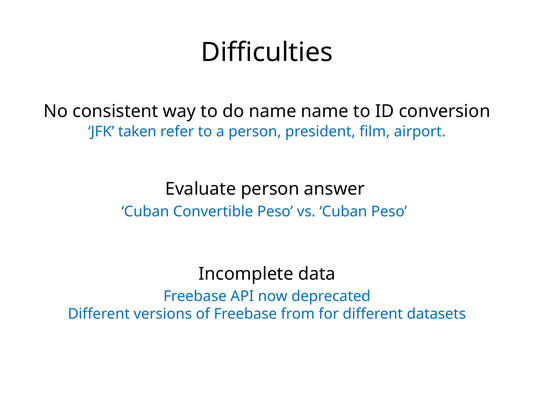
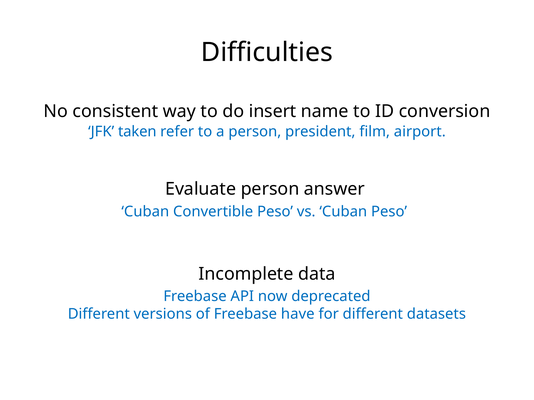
do name: name -> insert (273, 111)
from: from -> have (298, 314)
